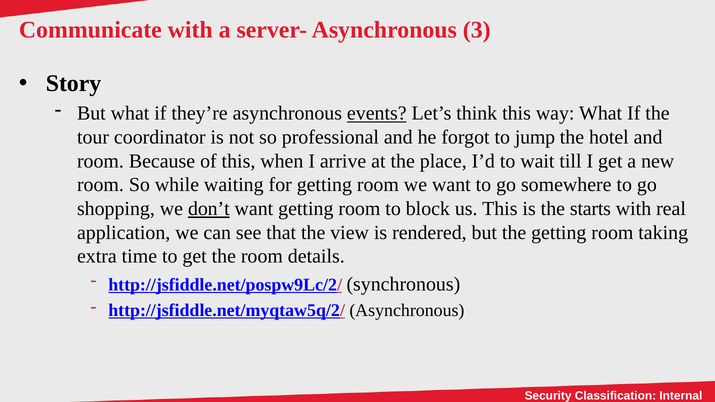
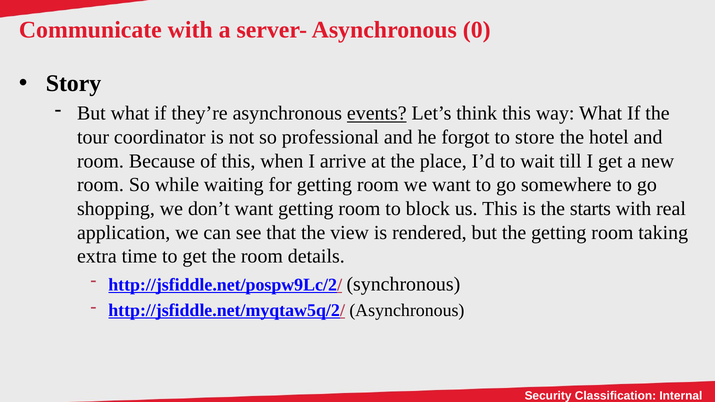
3: 3 -> 0 (477, 30)
jump: jump -> store (535, 137)
don’t underline: present -> none (209, 209)
